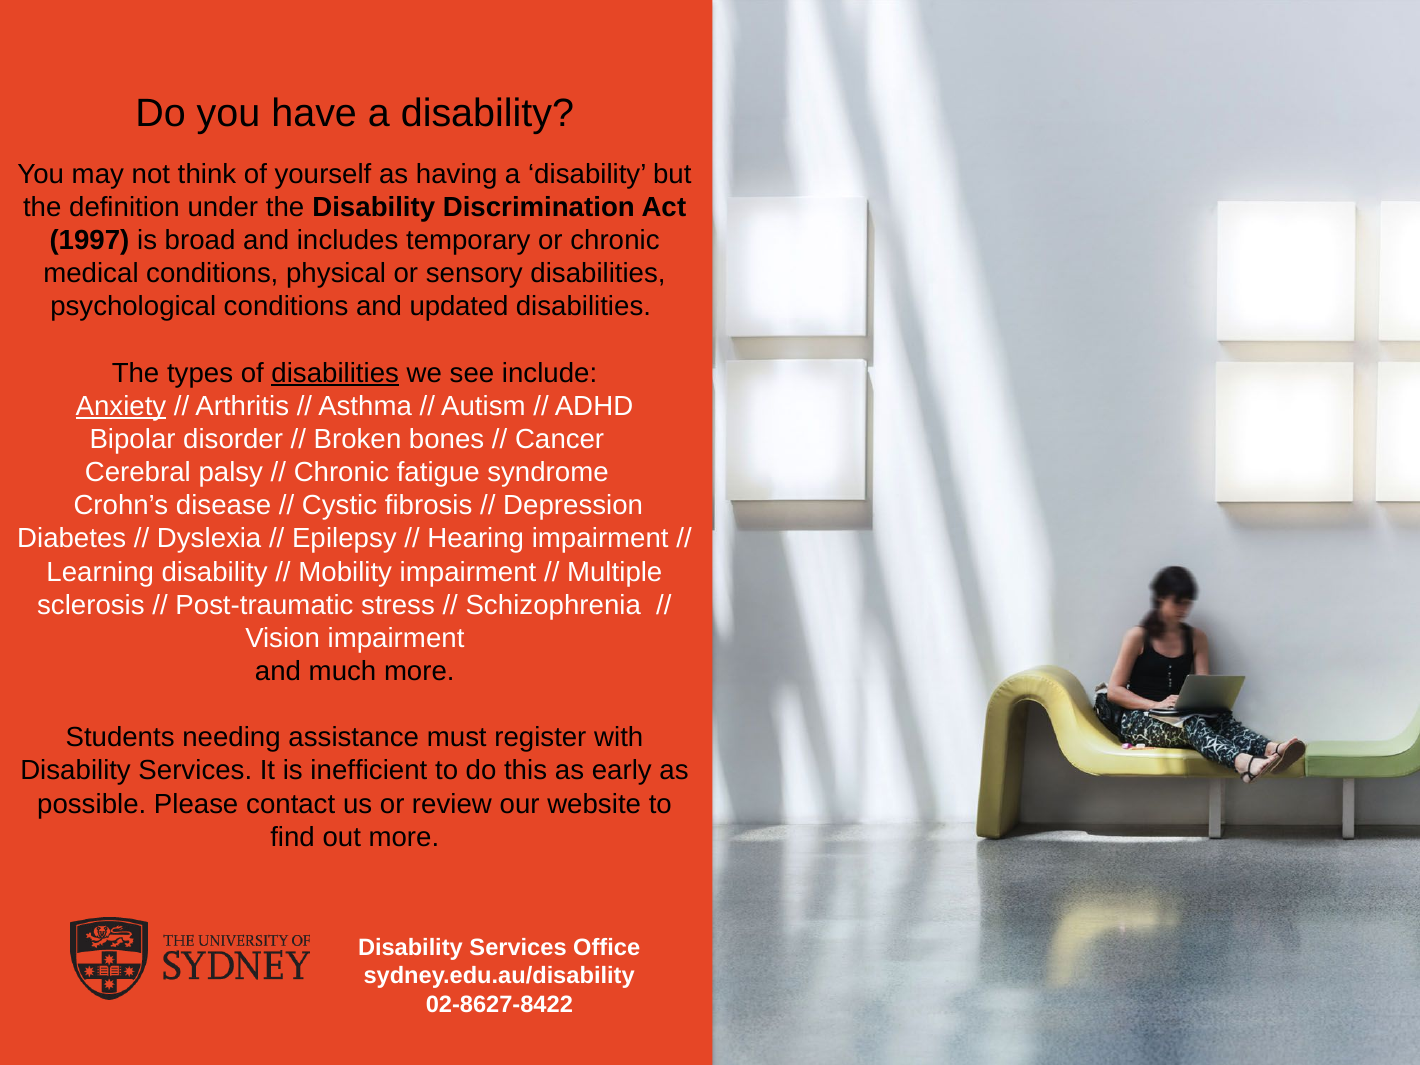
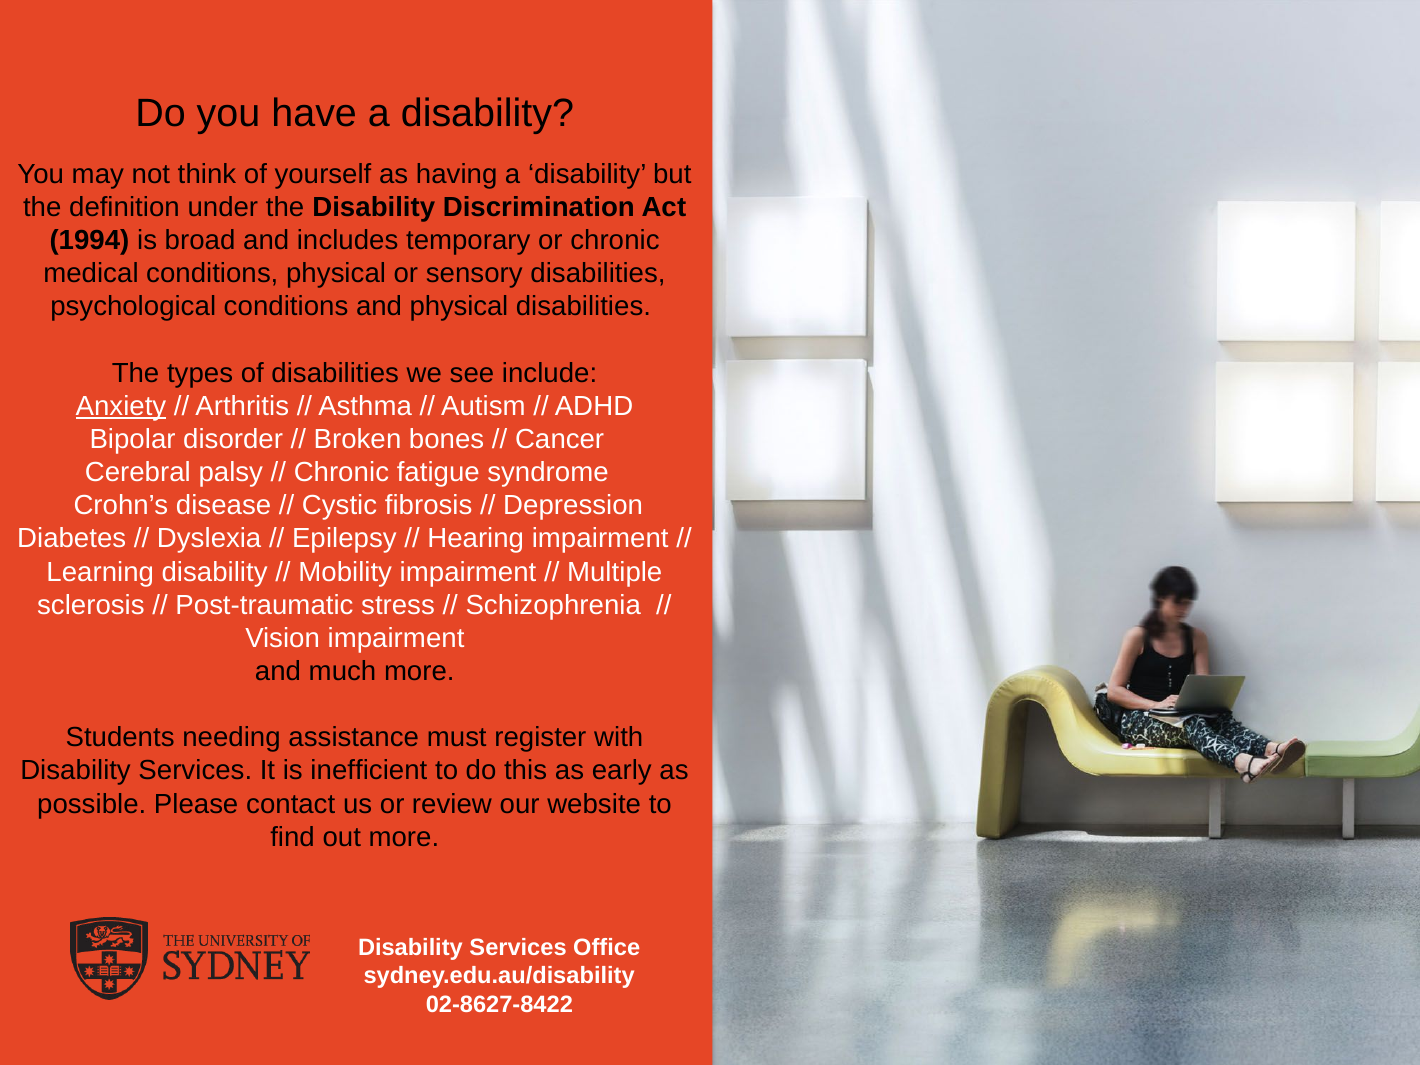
1997: 1997 -> 1994 (89, 240)
and updated: updated -> physical (459, 307)
disabilities underline: present -> none (335, 373)
